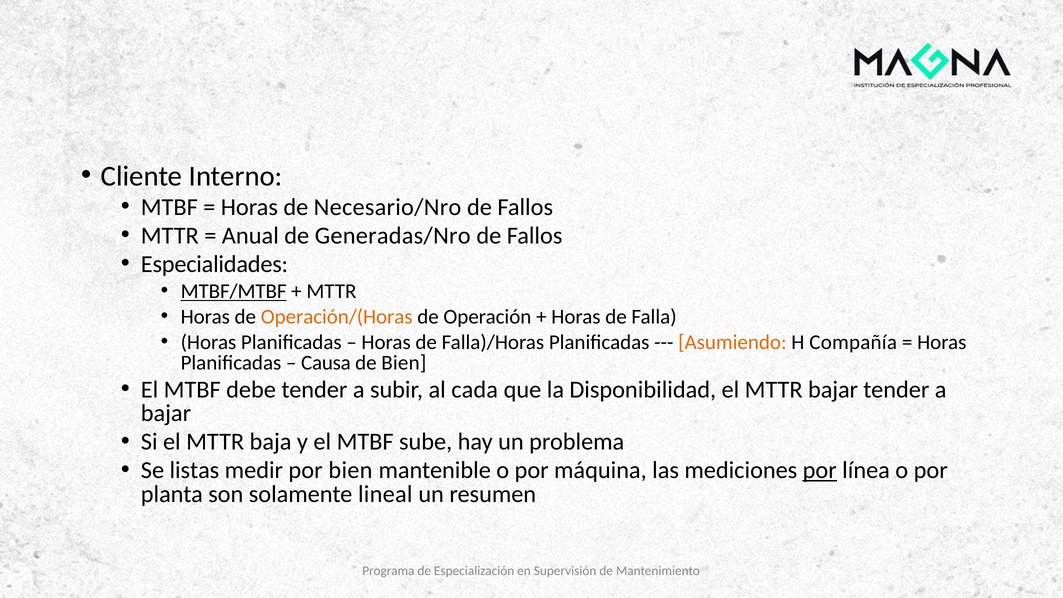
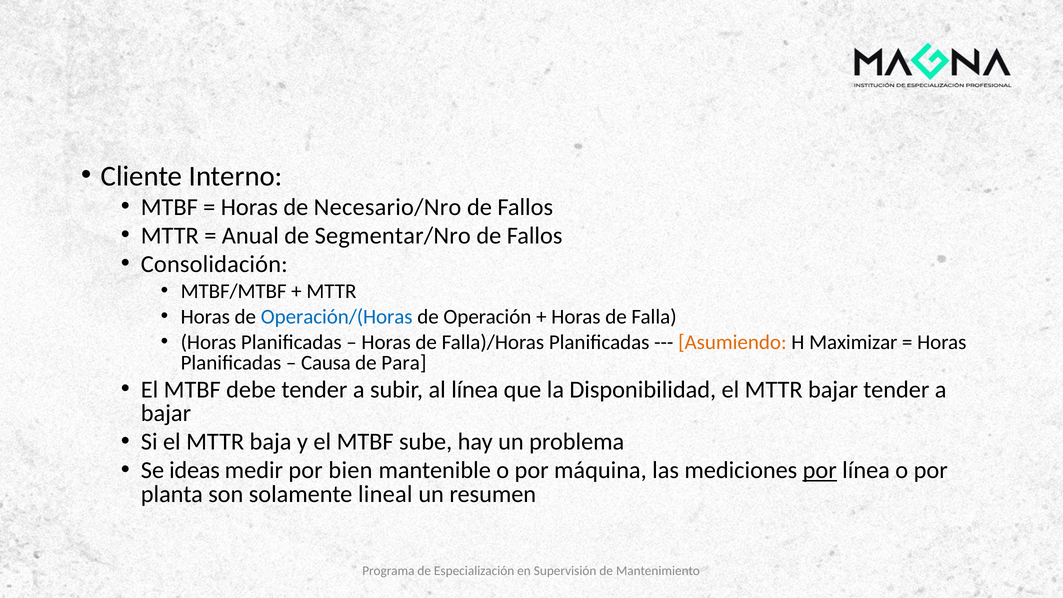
Generadas/Nro: Generadas/Nro -> Segmentar/Nro (393, 236)
Especialidades: Especialidades -> Consolidación (214, 264)
MTBF/MTBF underline: present -> none (234, 291)
Operación/(Horas colour: orange -> blue (337, 317)
Compañía: Compañía -> Maximizar (853, 342)
de Bien: Bien -> Para (404, 363)
al cada: cada -> línea (475, 389)
listas: listas -> ideas (194, 470)
